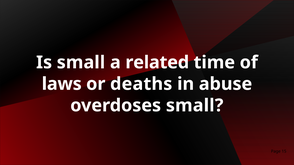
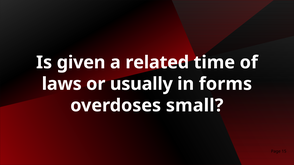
Is small: small -> given (81, 63)
deaths: deaths -> usually (141, 84)
abuse: abuse -> forms (225, 84)
